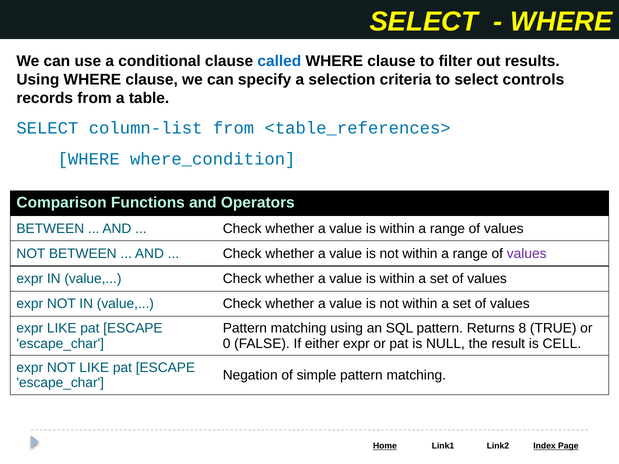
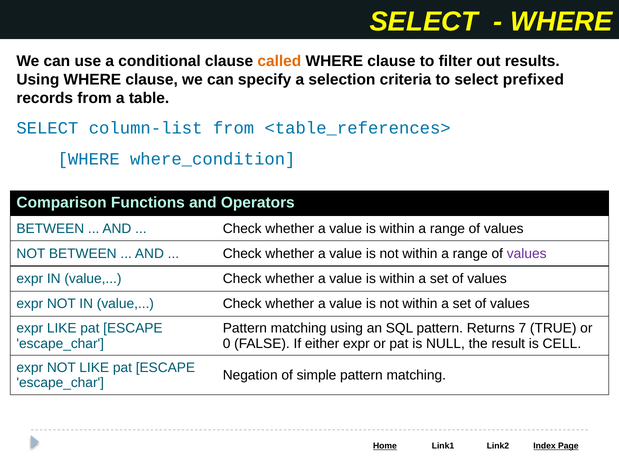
called colour: blue -> orange (279, 61)
controls: controls -> prefixed (533, 80)
8: 8 -> 7 (522, 329)
